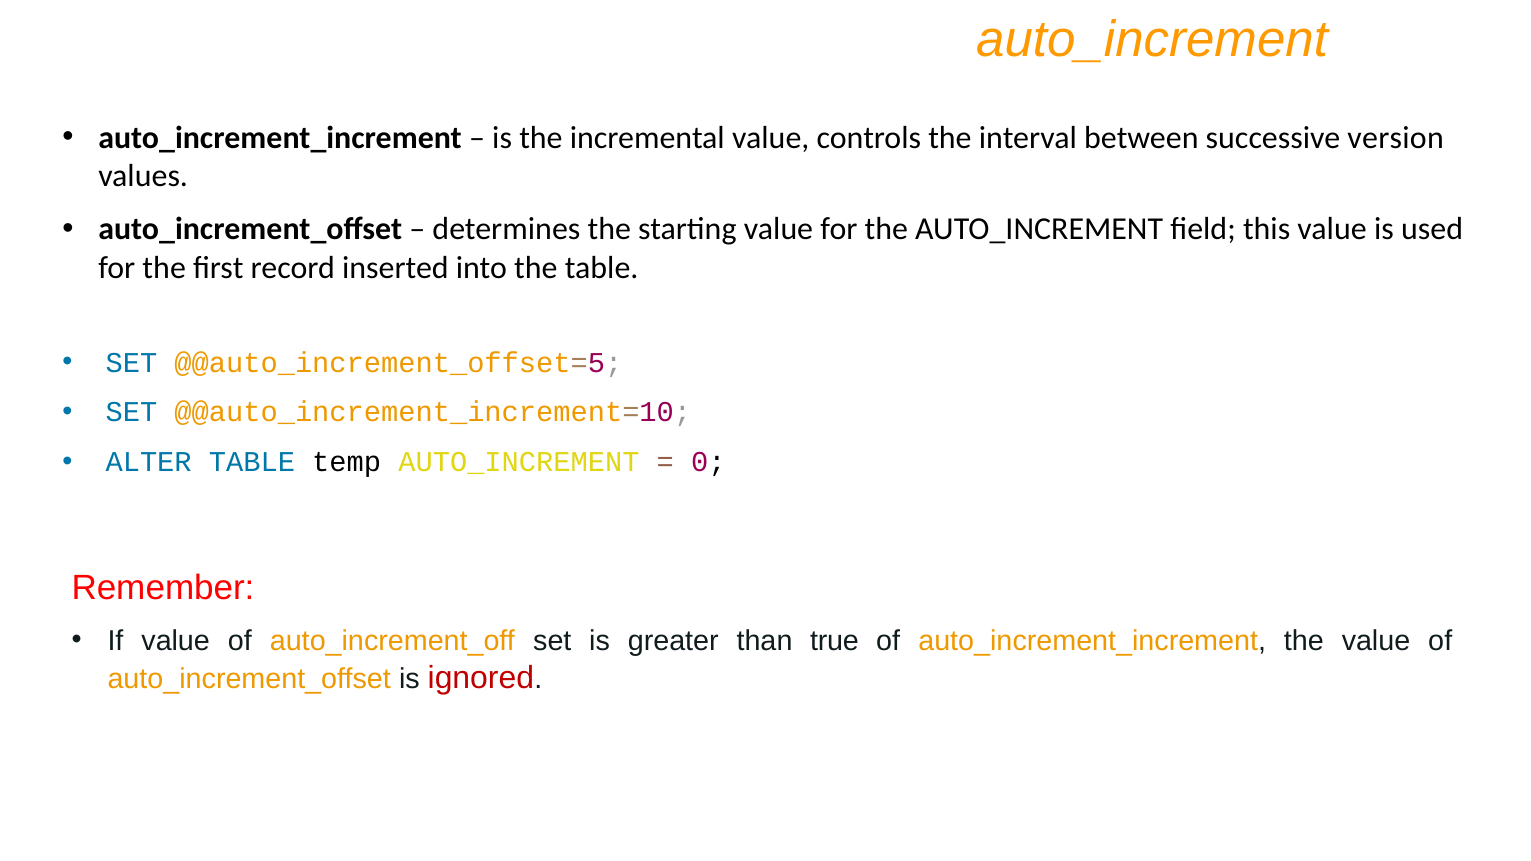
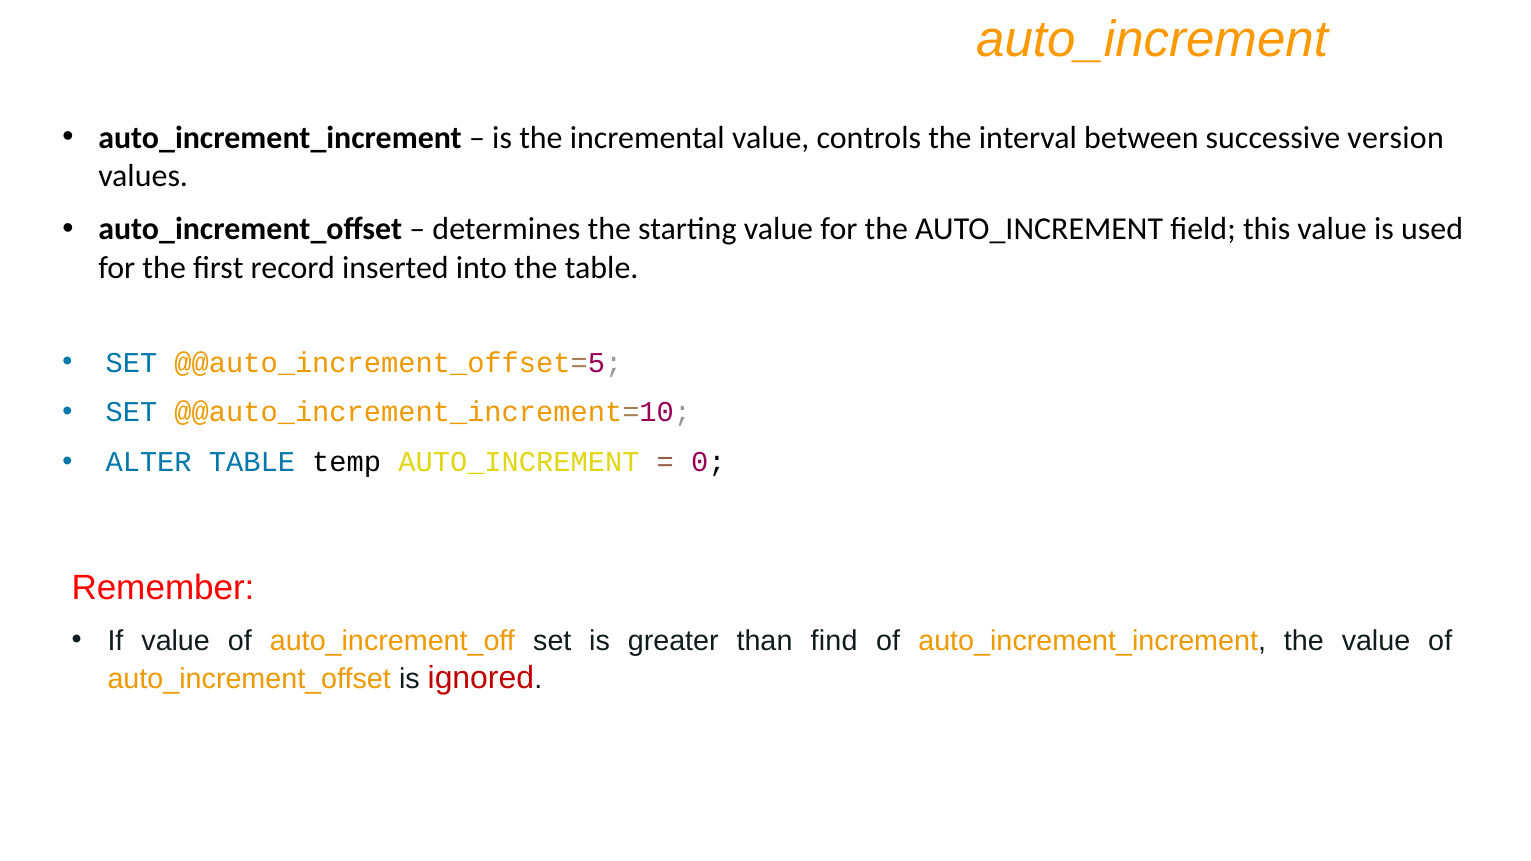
true: true -> find (834, 641)
